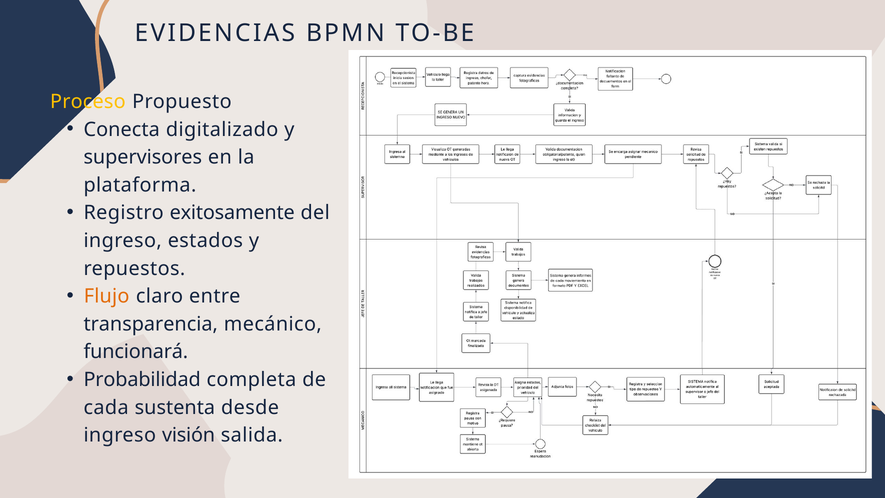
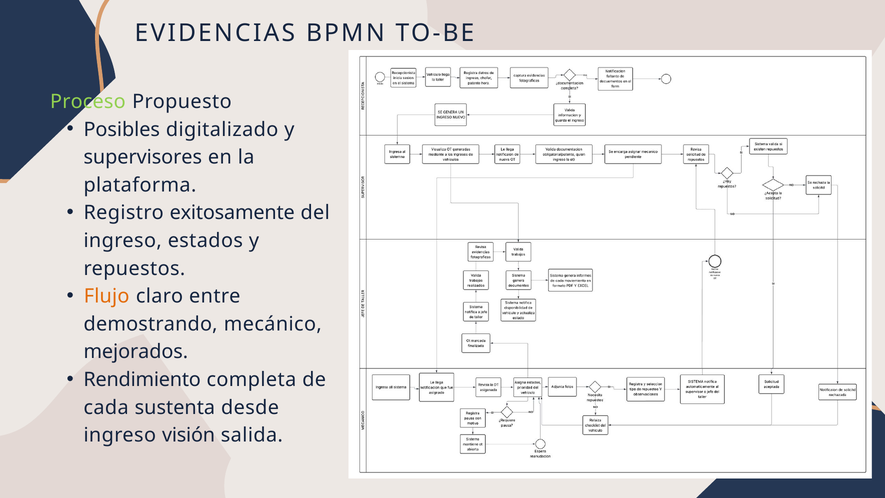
Proceso colour: yellow -> light green (88, 102)
Conecta: Conecta -> Posibles (122, 129)
transparencia: transparencia -> demostrando (151, 324)
funcionará: funcionará -> mejorados (136, 352)
Probabilidad: Probabilidad -> Rendimiento (142, 380)
